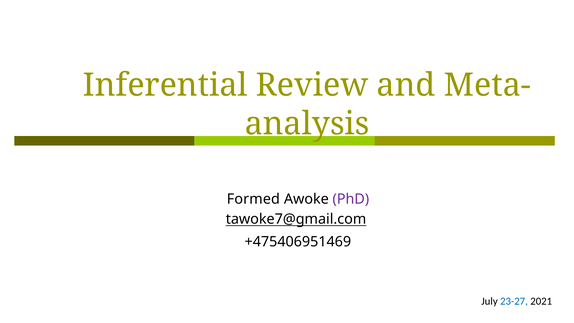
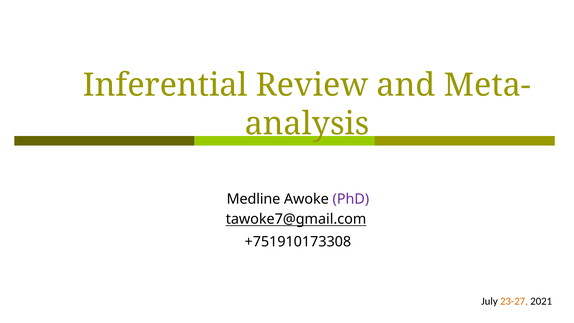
Formed: Formed -> Medline (253, 199)
+475406951469: +475406951469 -> +751910173308 (298, 242)
23-27 colour: blue -> orange (514, 301)
